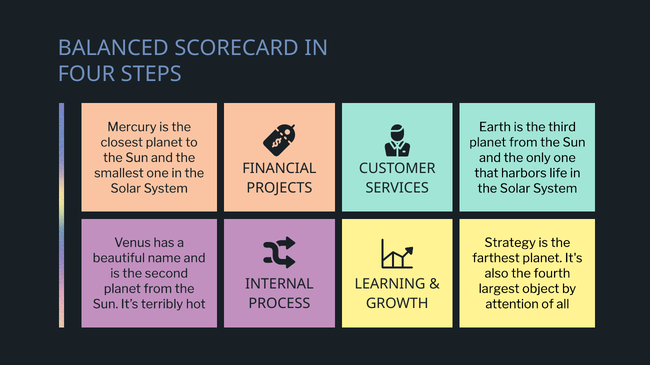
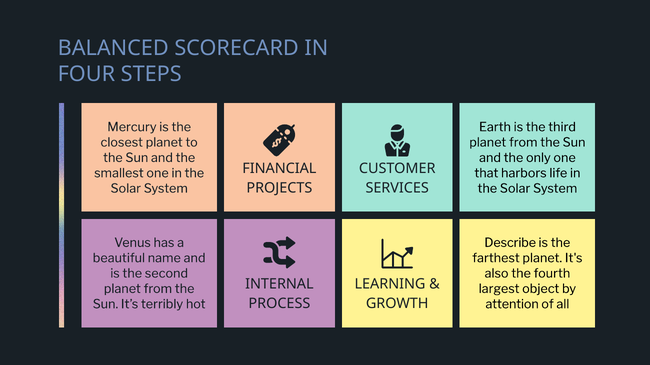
Strategy: Strategy -> Describe (510, 243)
